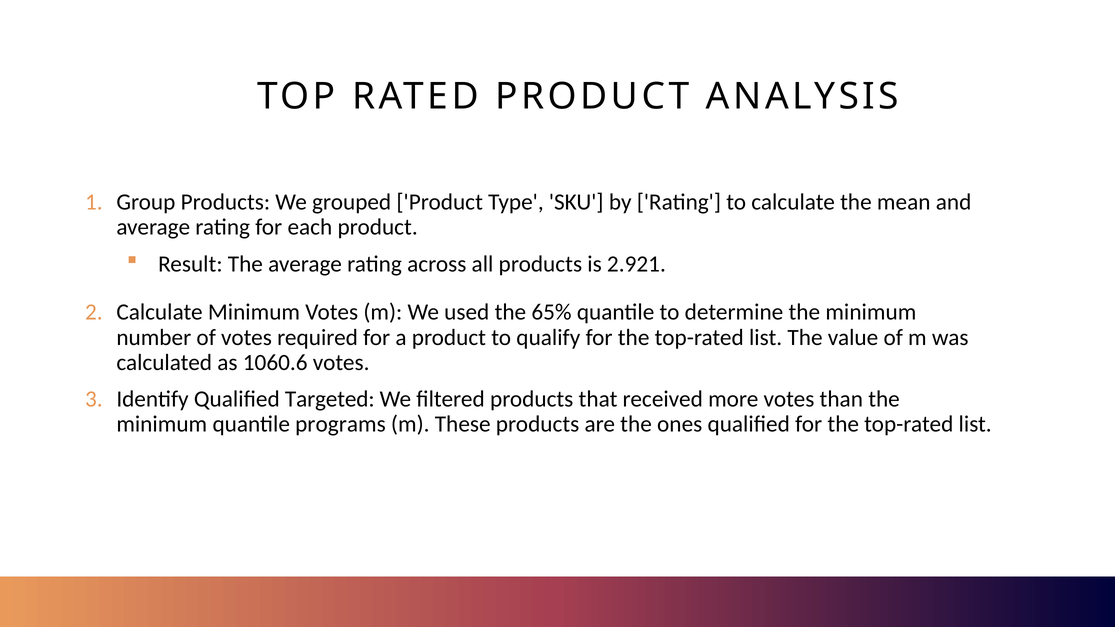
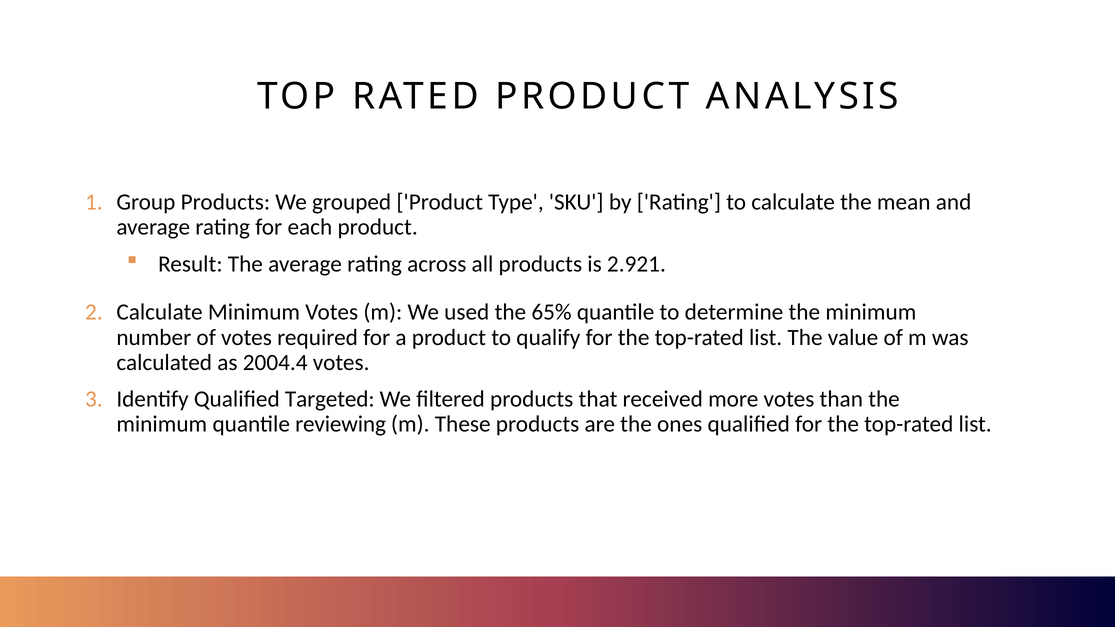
1060.6: 1060.6 -> 2004.4 (275, 363)
programs: programs -> reviewing (341, 424)
